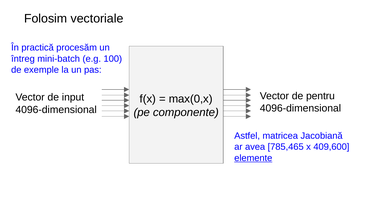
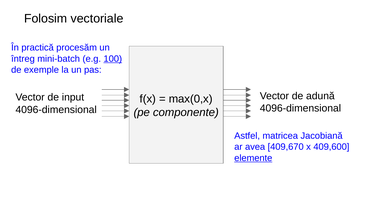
100 underline: none -> present (113, 59)
pentru: pentru -> adună (320, 96)
785,465: 785,465 -> 409,670 (286, 147)
